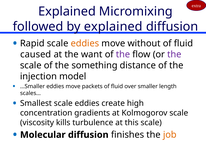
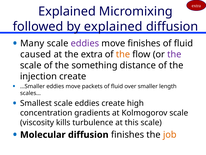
Rapid: Rapid -> Many (32, 43)
eddies colour: orange -> purple (85, 43)
move without: without -> finishes (144, 43)
the want: want -> extra (92, 54)
the colour: purple -> orange (123, 54)
injection model: model -> create (73, 76)
